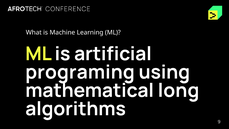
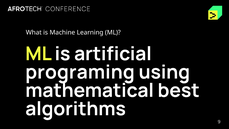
long: long -> best (179, 90)
